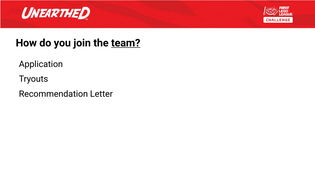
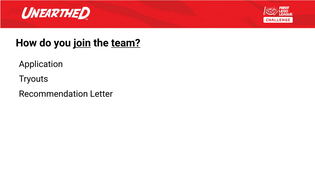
join underline: none -> present (82, 43)
